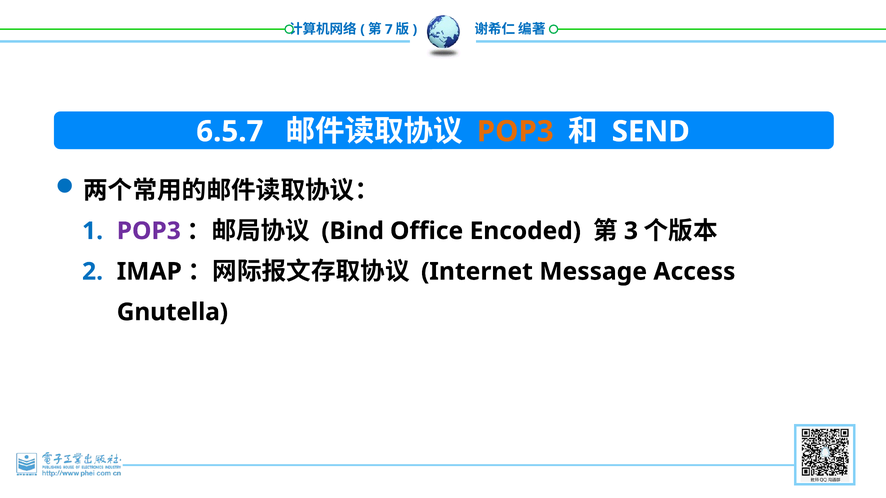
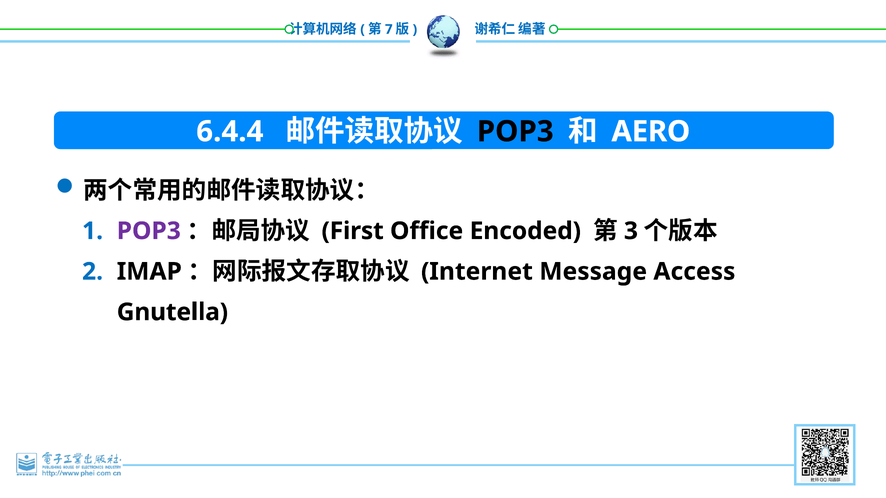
6.5.7: 6.5.7 -> 6.4.4 (230, 132)
POP3 colour: orange -> black (515, 132)
SEND: SEND -> AERO (651, 132)
Bind: Bind -> First (353, 231)
